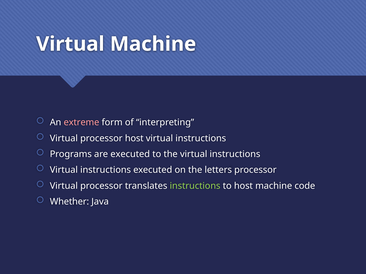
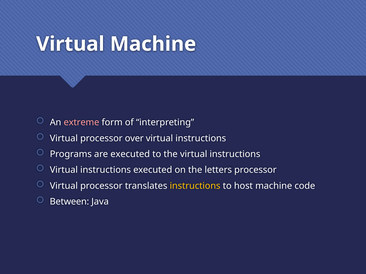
processor host: host -> over (134, 139)
instructions colour: light green -> yellow (195, 186)
Whether: Whether -> Between (69, 202)
